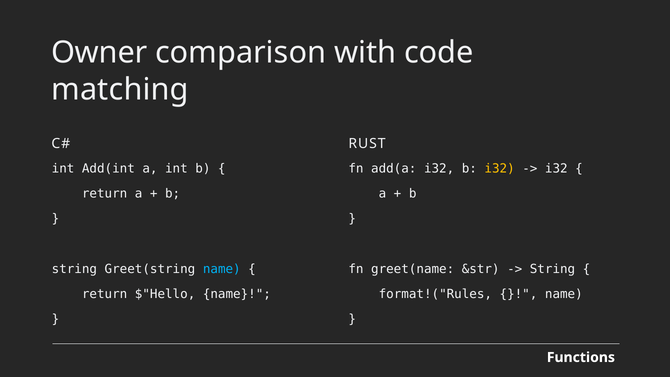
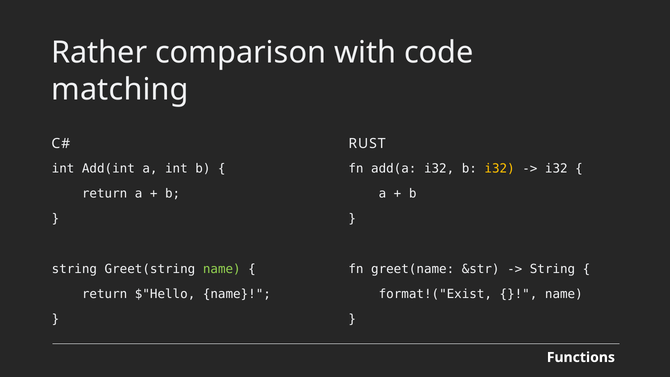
Owner: Owner -> Rather (99, 53)
name colour: light blue -> light green (222, 269)
format!("Rules: format!("Rules -> format!("Exist (435, 294)
